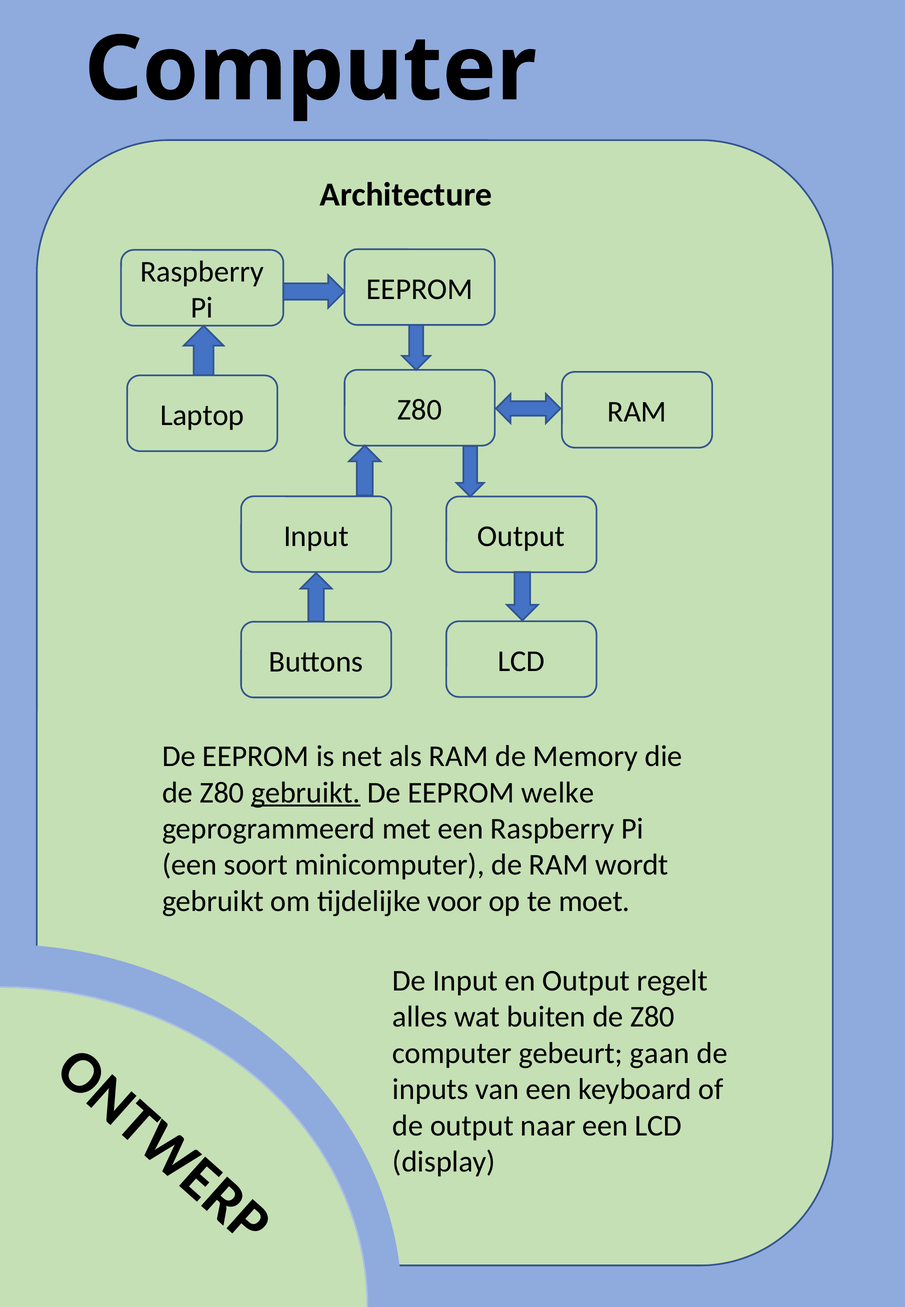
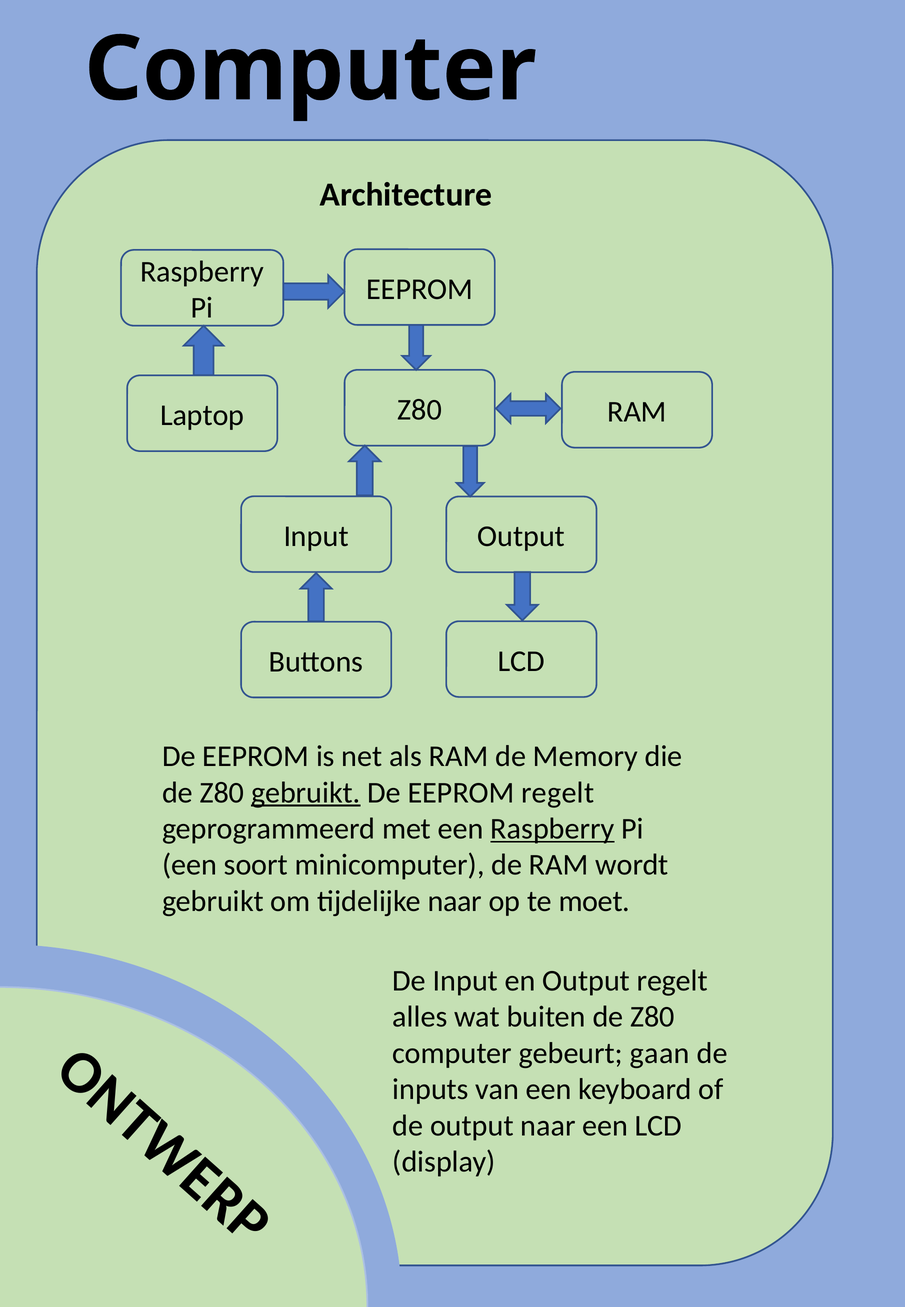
EEPROM welke: welke -> regelt (558, 793)
Raspberry underline: none -> present (552, 829)
tijdelijke voor: voor -> naar (455, 901)
